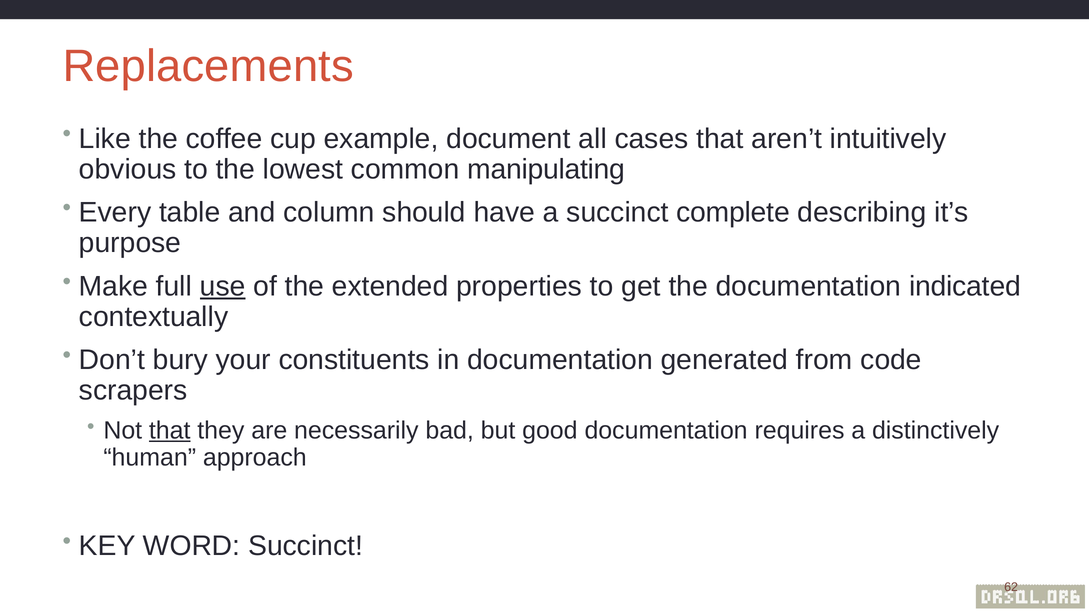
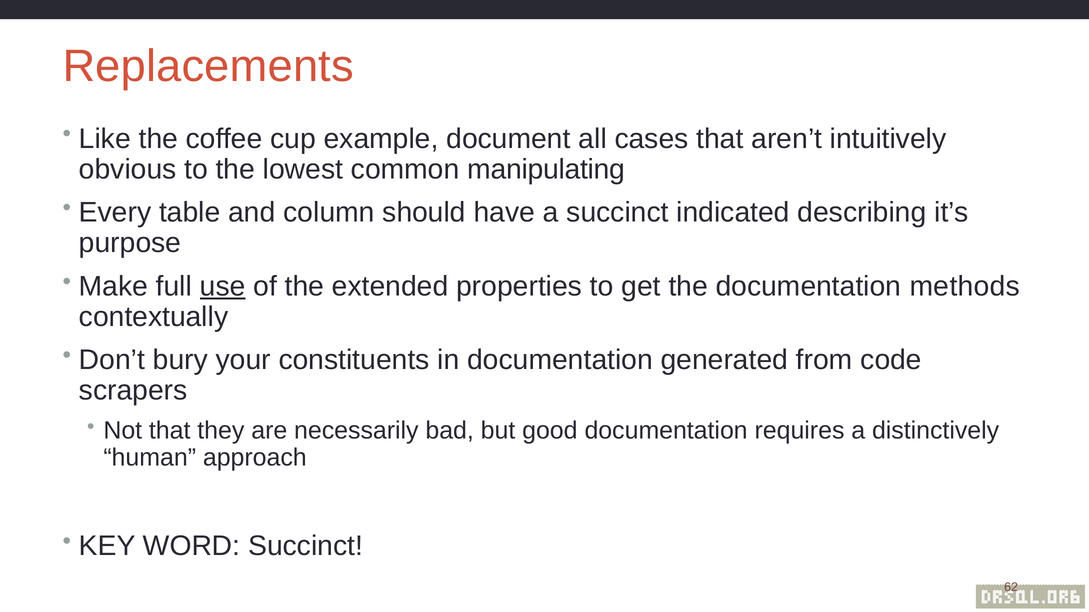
complete: complete -> indicated (733, 213)
indicated: indicated -> methods (965, 287)
that underline: present -> none (170, 431)
